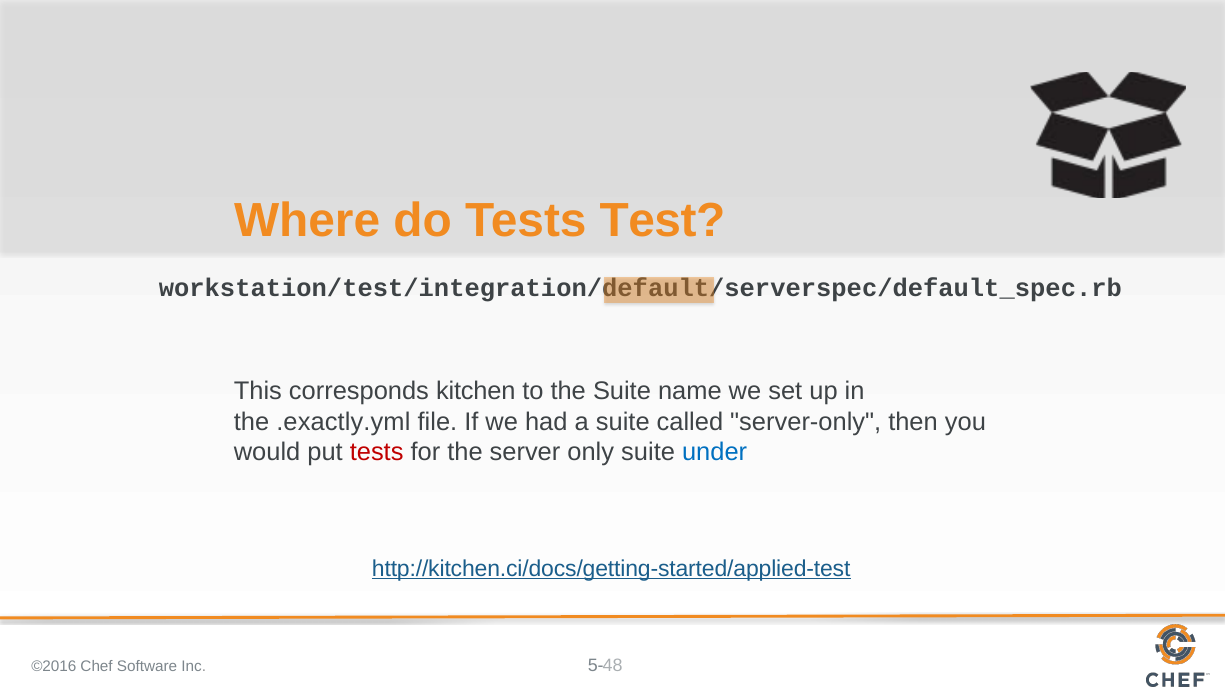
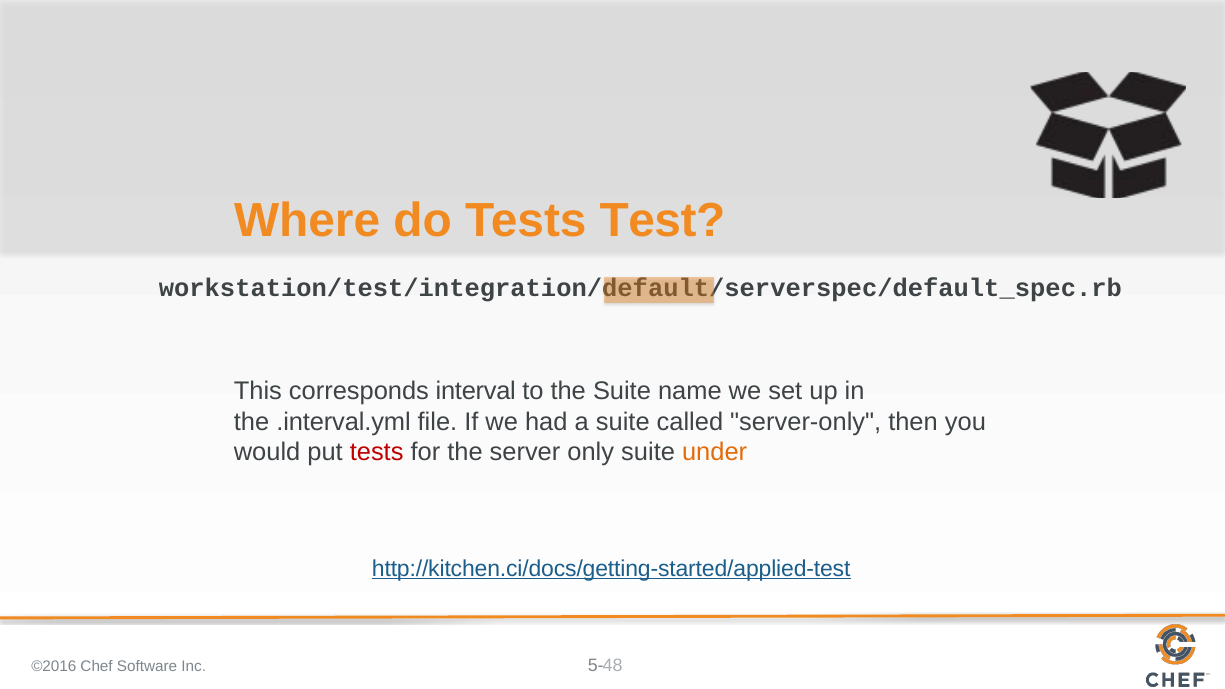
kitchen: kitchen -> interval (476, 391)
.exactly.yml: .exactly.yml -> .interval.yml (344, 422)
under colour: blue -> orange (715, 452)
